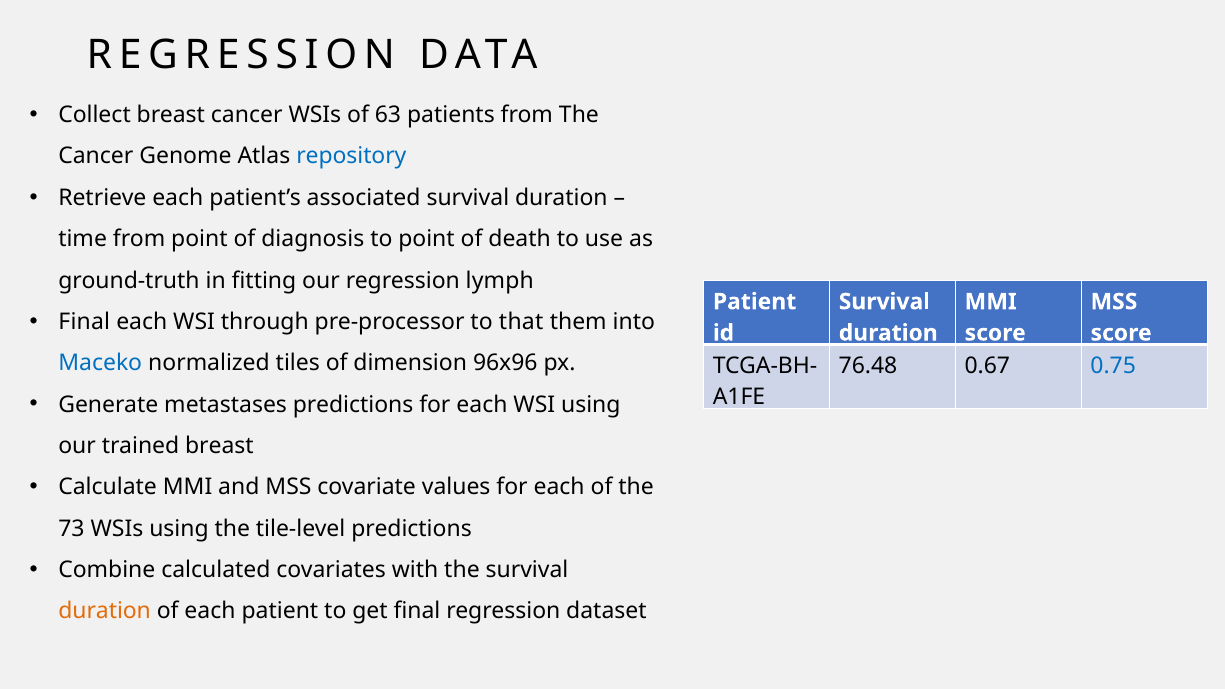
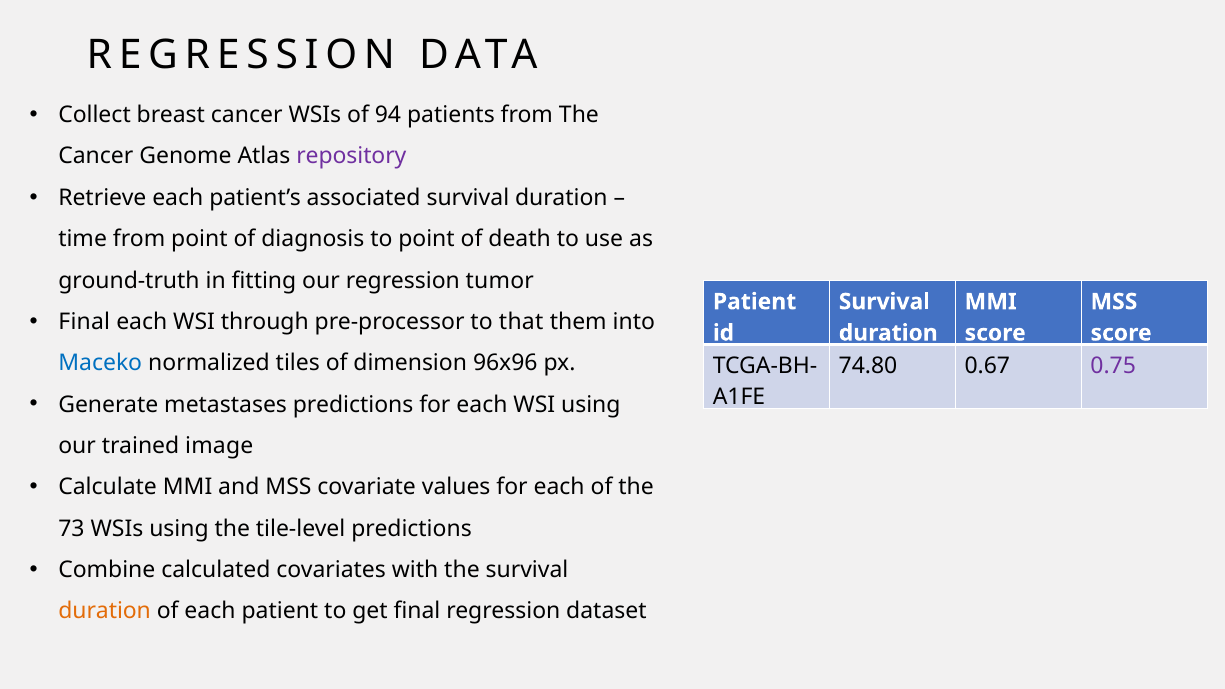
63: 63 -> 94 (388, 115)
repository colour: blue -> purple (351, 156)
lymph: lymph -> tumor (500, 280)
76.48: 76.48 -> 74.80 (868, 366)
0.75 colour: blue -> purple (1113, 366)
trained breast: breast -> image (219, 446)
